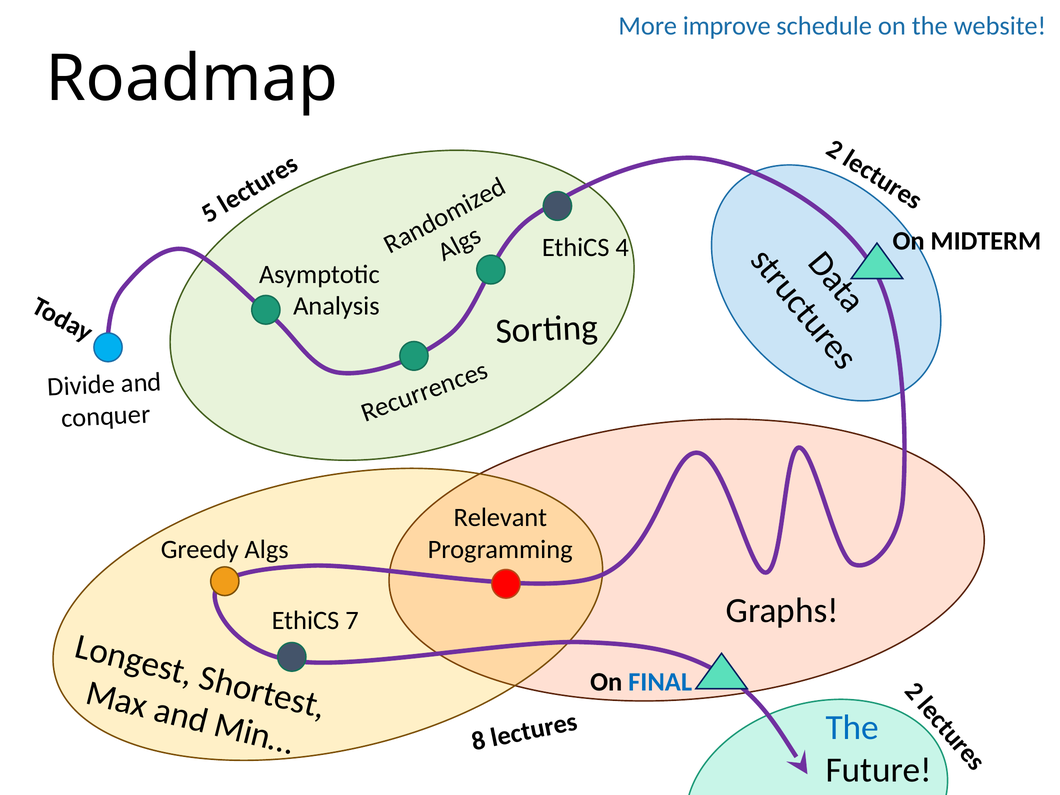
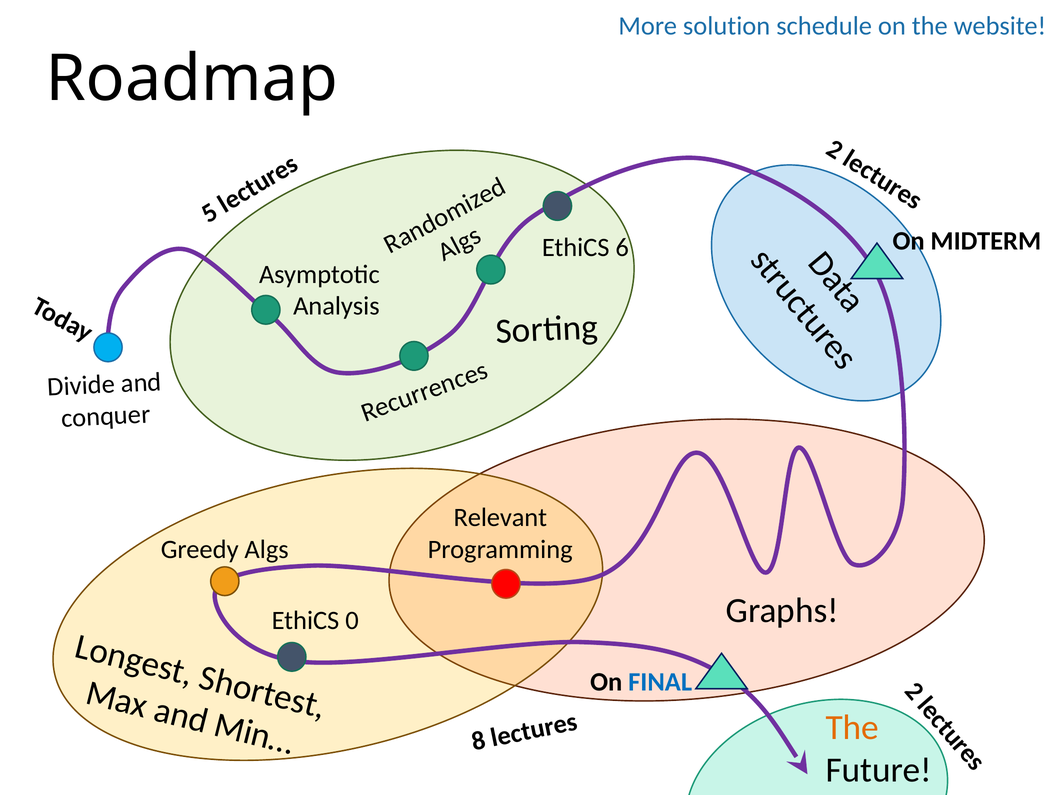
improve: improve -> solution (727, 26)
4: 4 -> 6 (622, 248)
7: 7 -> 0 (352, 621)
The colour: blue -> orange (852, 728)
